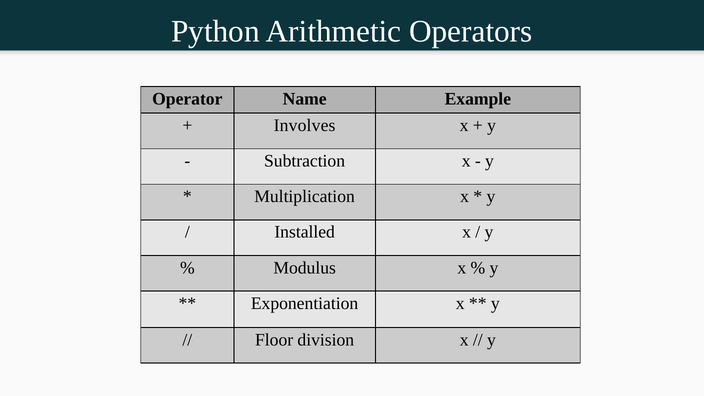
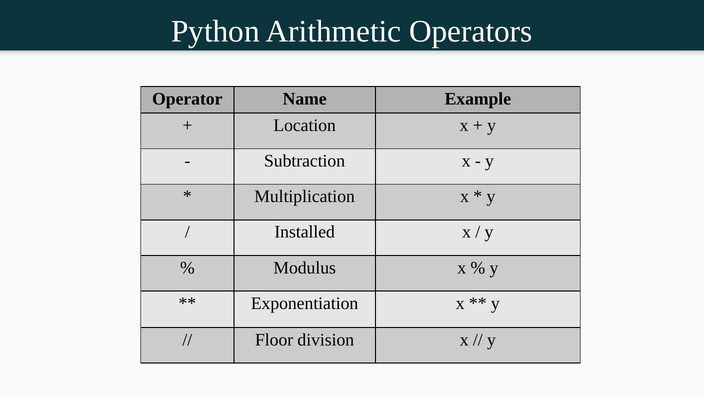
Involves: Involves -> Location (305, 125)
